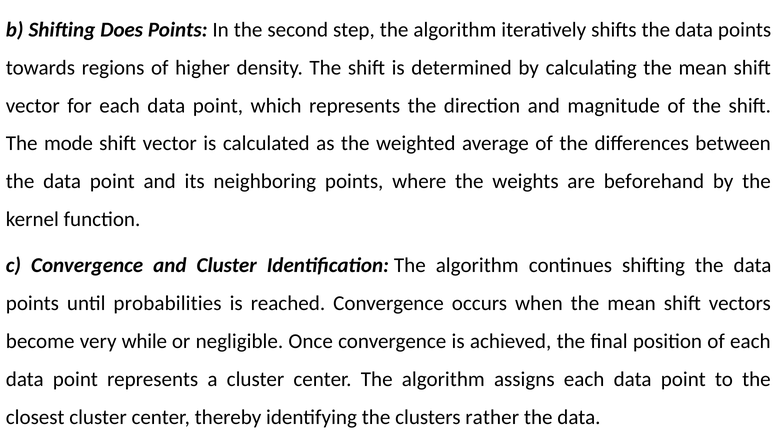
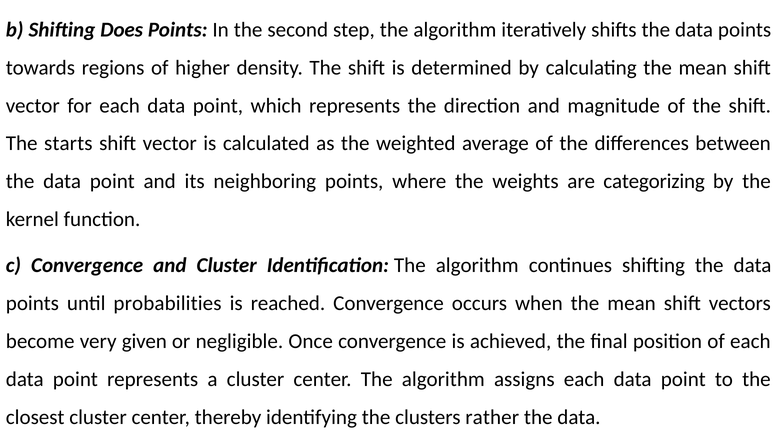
mode: mode -> starts (68, 143)
beforehand: beforehand -> categorizing (654, 181)
while: while -> given (144, 341)
